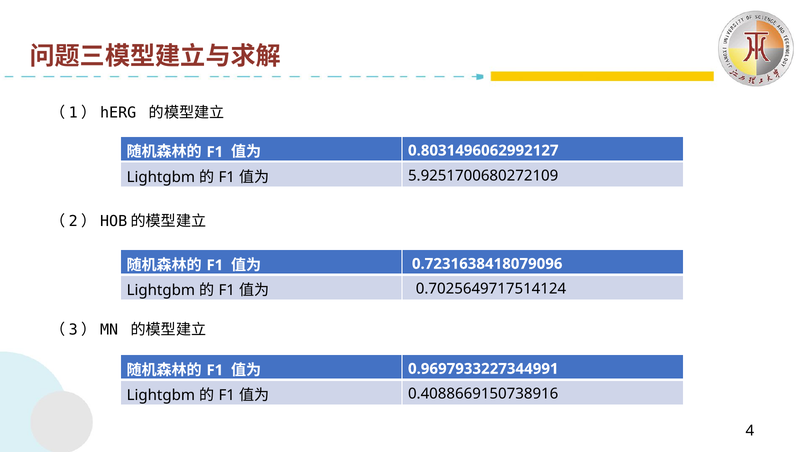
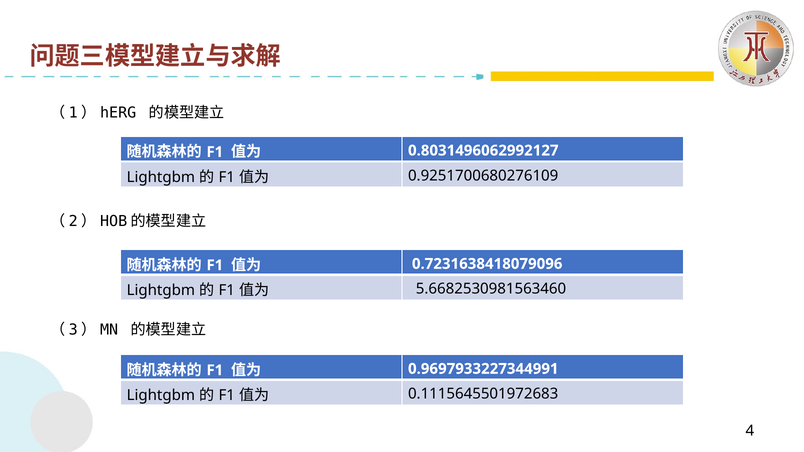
5.9251700680272109: 5.9251700680272109 -> 0.9251700680276109 (483, 176)
0.7025649717514124: 0.7025649717514124 -> 5.6682530981563460 (491, 289)
0.4088669150738916: 0.4088669150738916 -> 0.1115645501972683 (483, 394)
